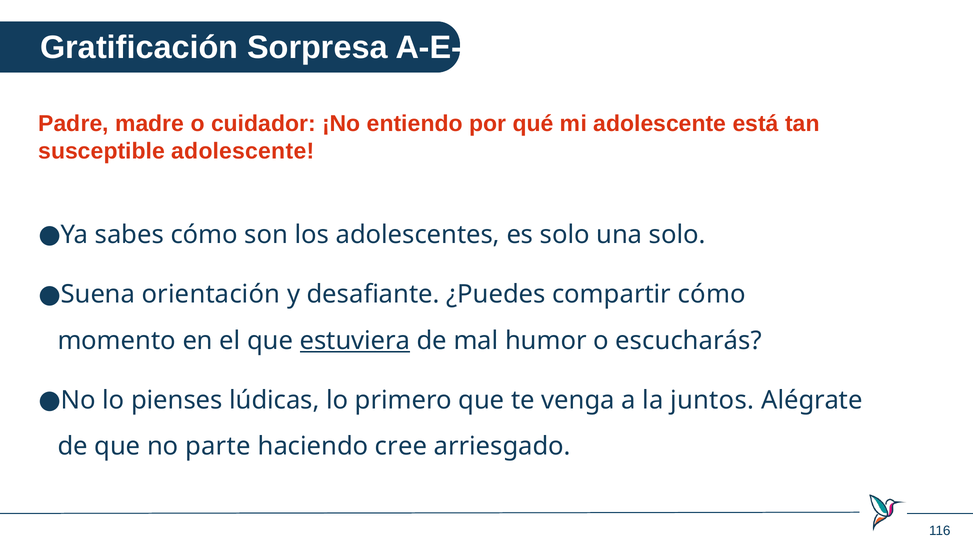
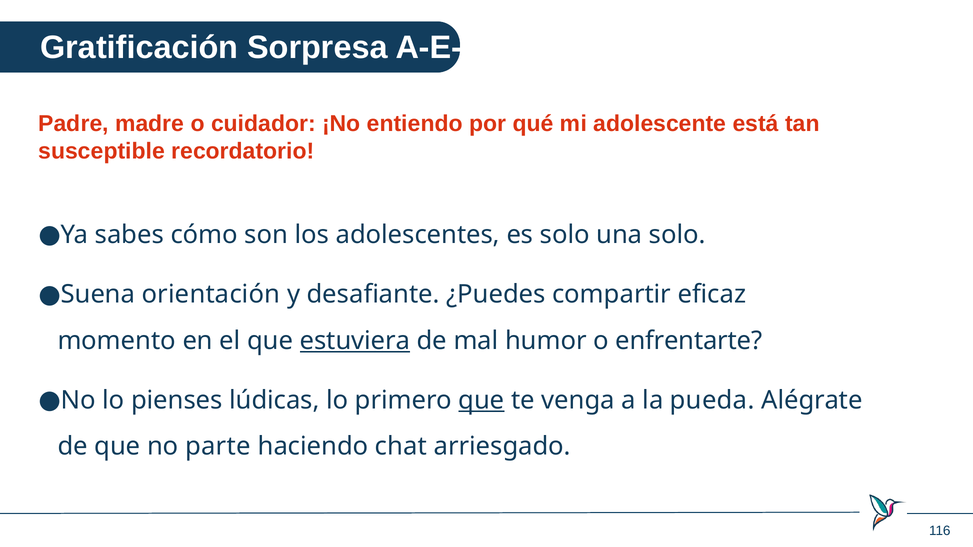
susceptible adolescente: adolescente -> recordatorio (243, 151)
compartir cómo: cómo -> eficaz (712, 295)
escucharás: escucharás -> enfrentarte (689, 341)
que underline: none -> present (481, 401)
juntos: juntos -> pueda (712, 401)
cree: cree -> chat (401, 447)
